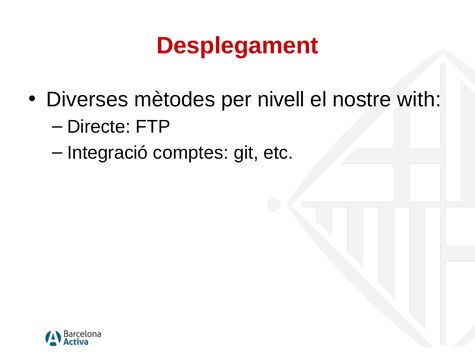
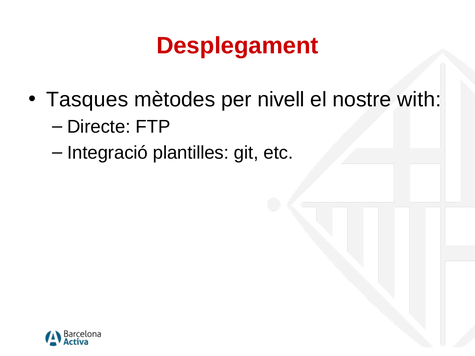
Diverses: Diverses -> Tasques (87, 100)
comptes: comptes -> plantilles (191, 153)
